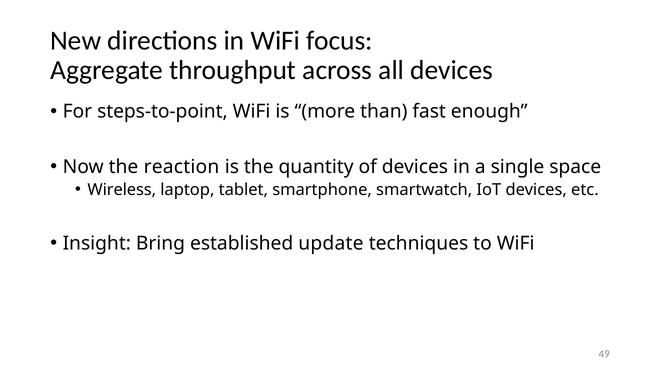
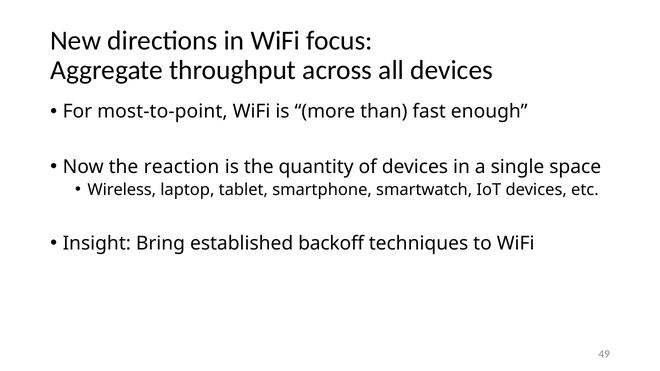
steps-to-point: steps-to-point -> most-to-point (162, 112)
update: update -> backoff (331, 244)
